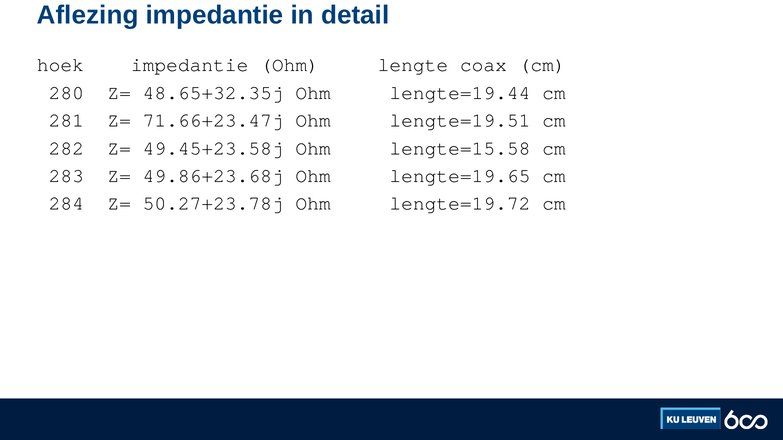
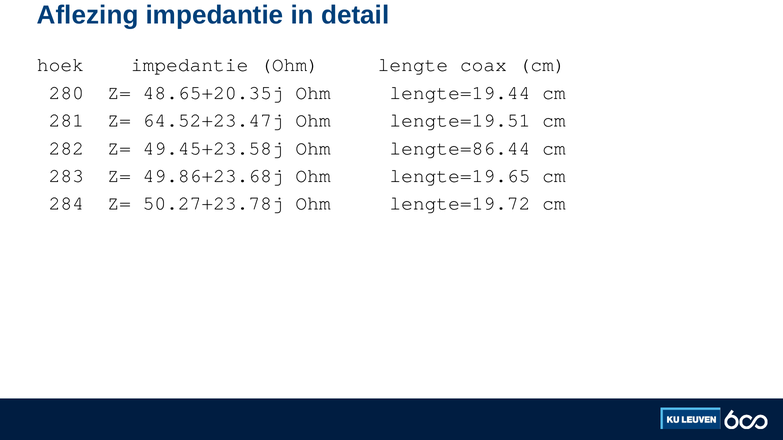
48.65+32.35j: 48.65+32.35j -> 48.65+20.35j (213, 93)
71.66+23.47j: 71.66+23.47j -> 64.52+23.47j (213, 120)
lengte=15.58: lengte=15.58 -> lengte=86.44 (460, 148)
